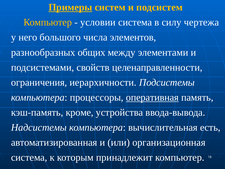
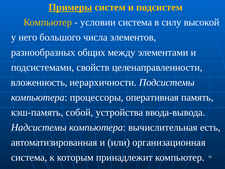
чертежа: чертежа -> высокой (202, 22)
ограничения: ограничения -> вложенность (39, 82)
оперативная underline: present -> none (152, 97)
кроме: кроме -> собой (80, 112)
